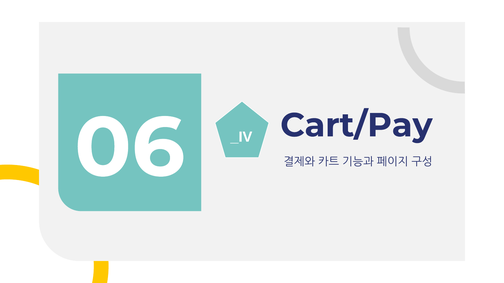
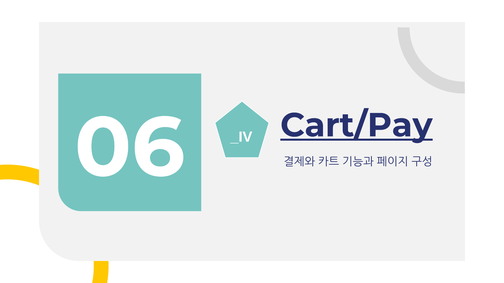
Cart/Pay underline: none -> present (356, 126)
